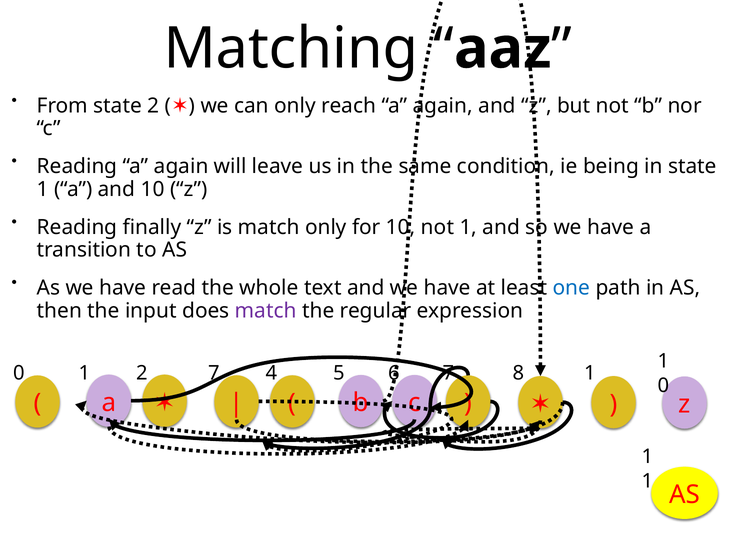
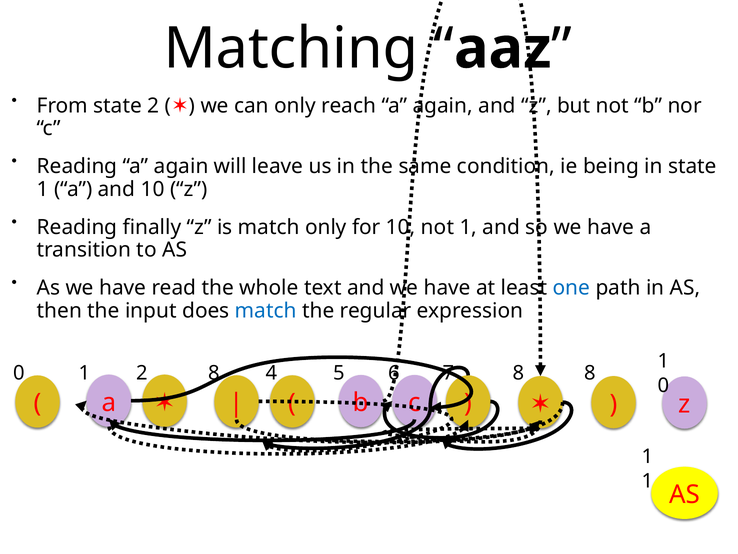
match colour: purple -> blue (266, 310)
2 7: 7 -> 8 (214, 373)
8 1: 1 -> 8 (590, 373)
